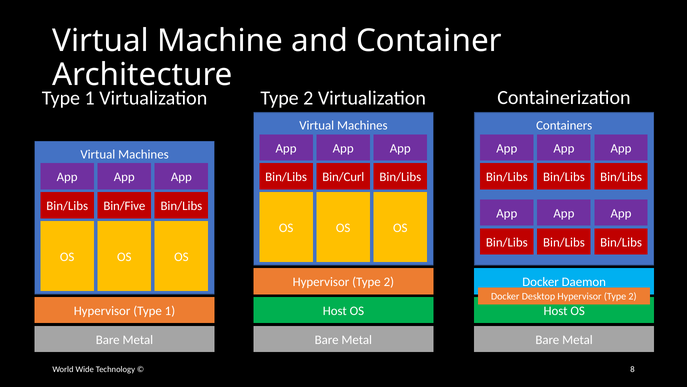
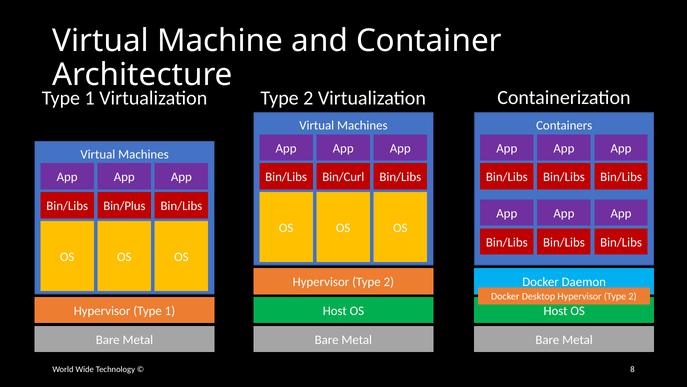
Bin/Five: Bin/Five -> Bin/Plus (124, 206)
